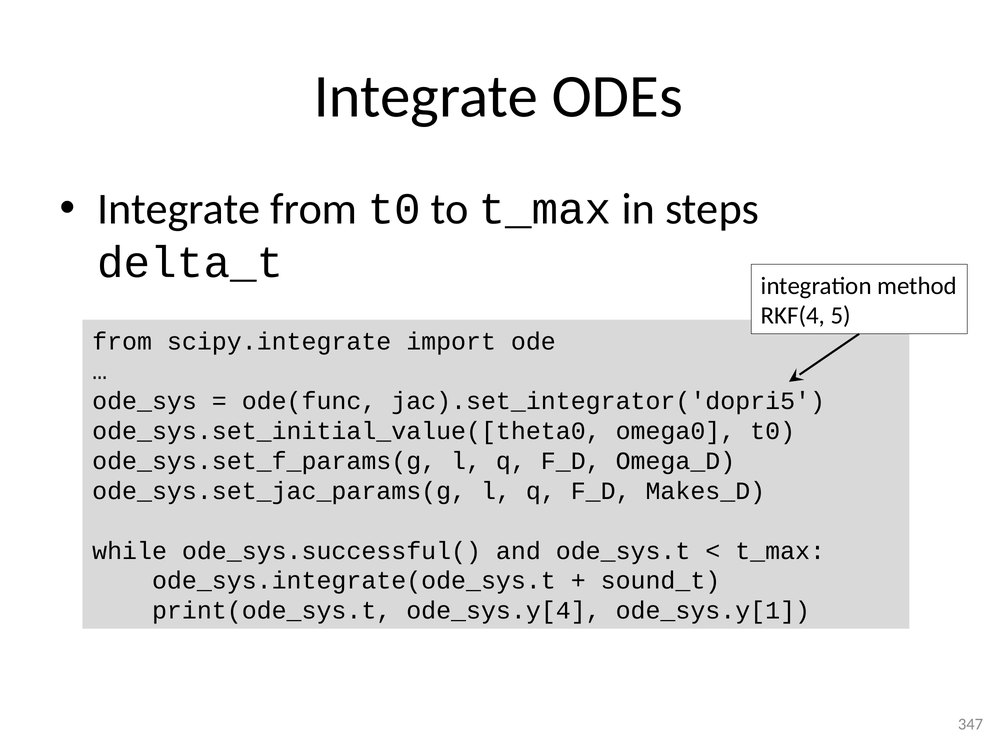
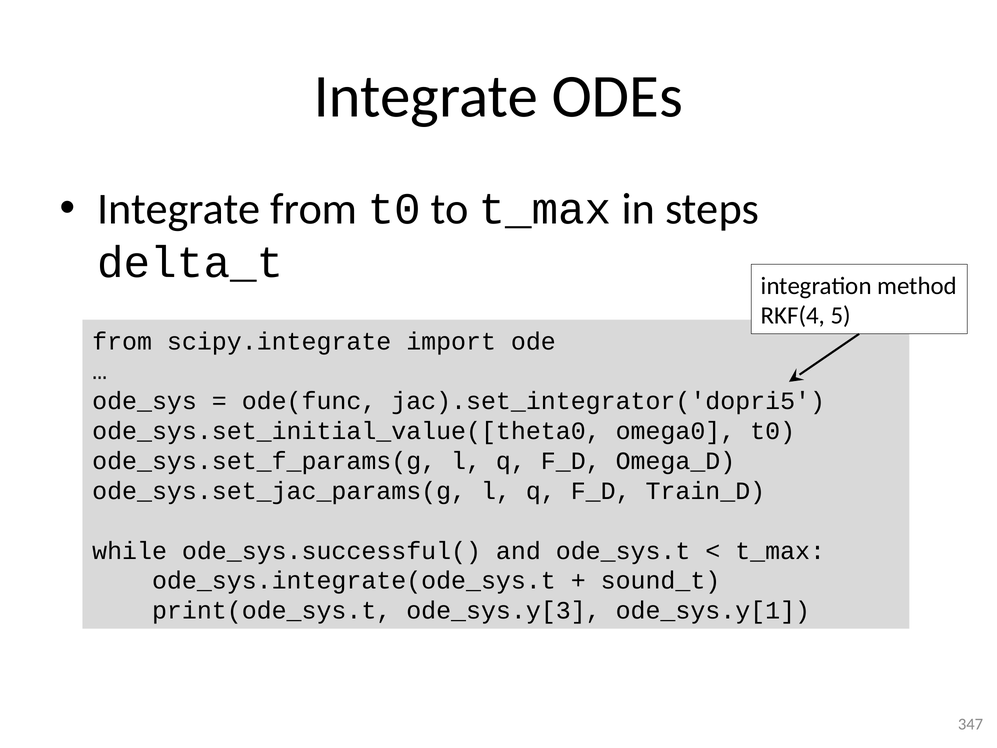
Makes_D: Makes_D -> Train_D (705, 491)
ode_sys.y[4: ode_sys.y[4 -> ode_sys.y[3 (503, 610)
